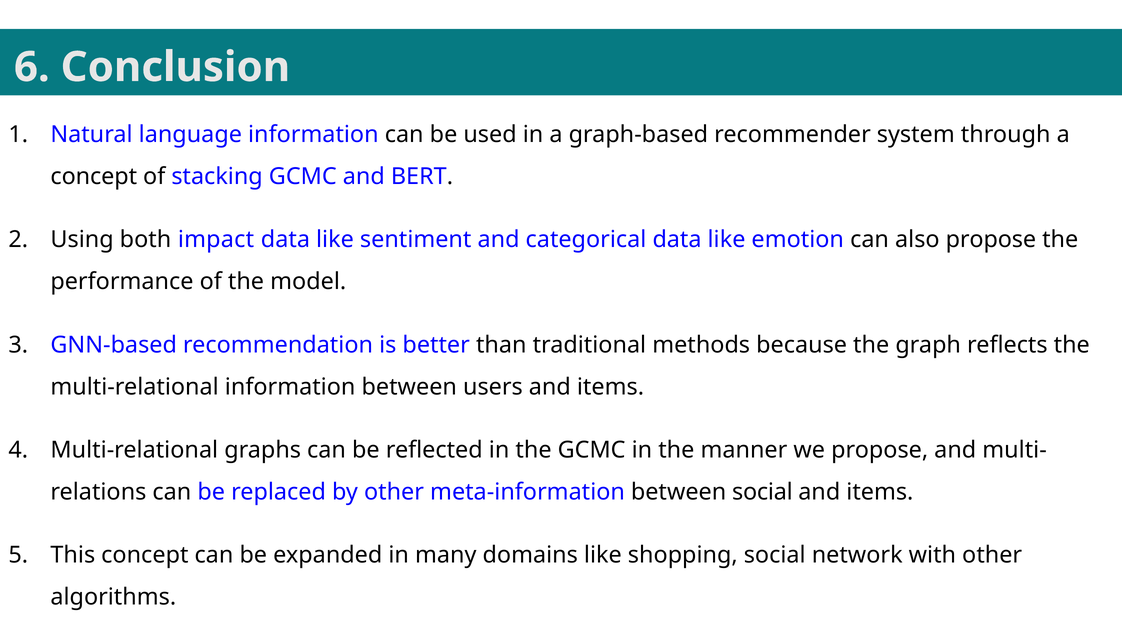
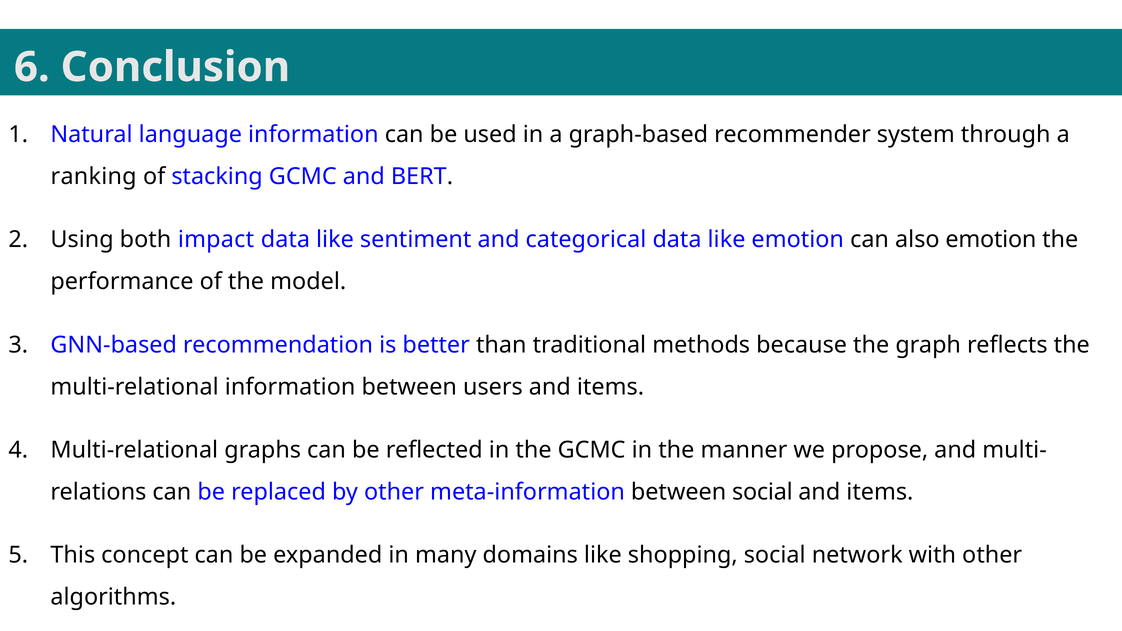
concept: concept -> ranking (94, 177)
also propose: propose -> emotion (991, 240)
